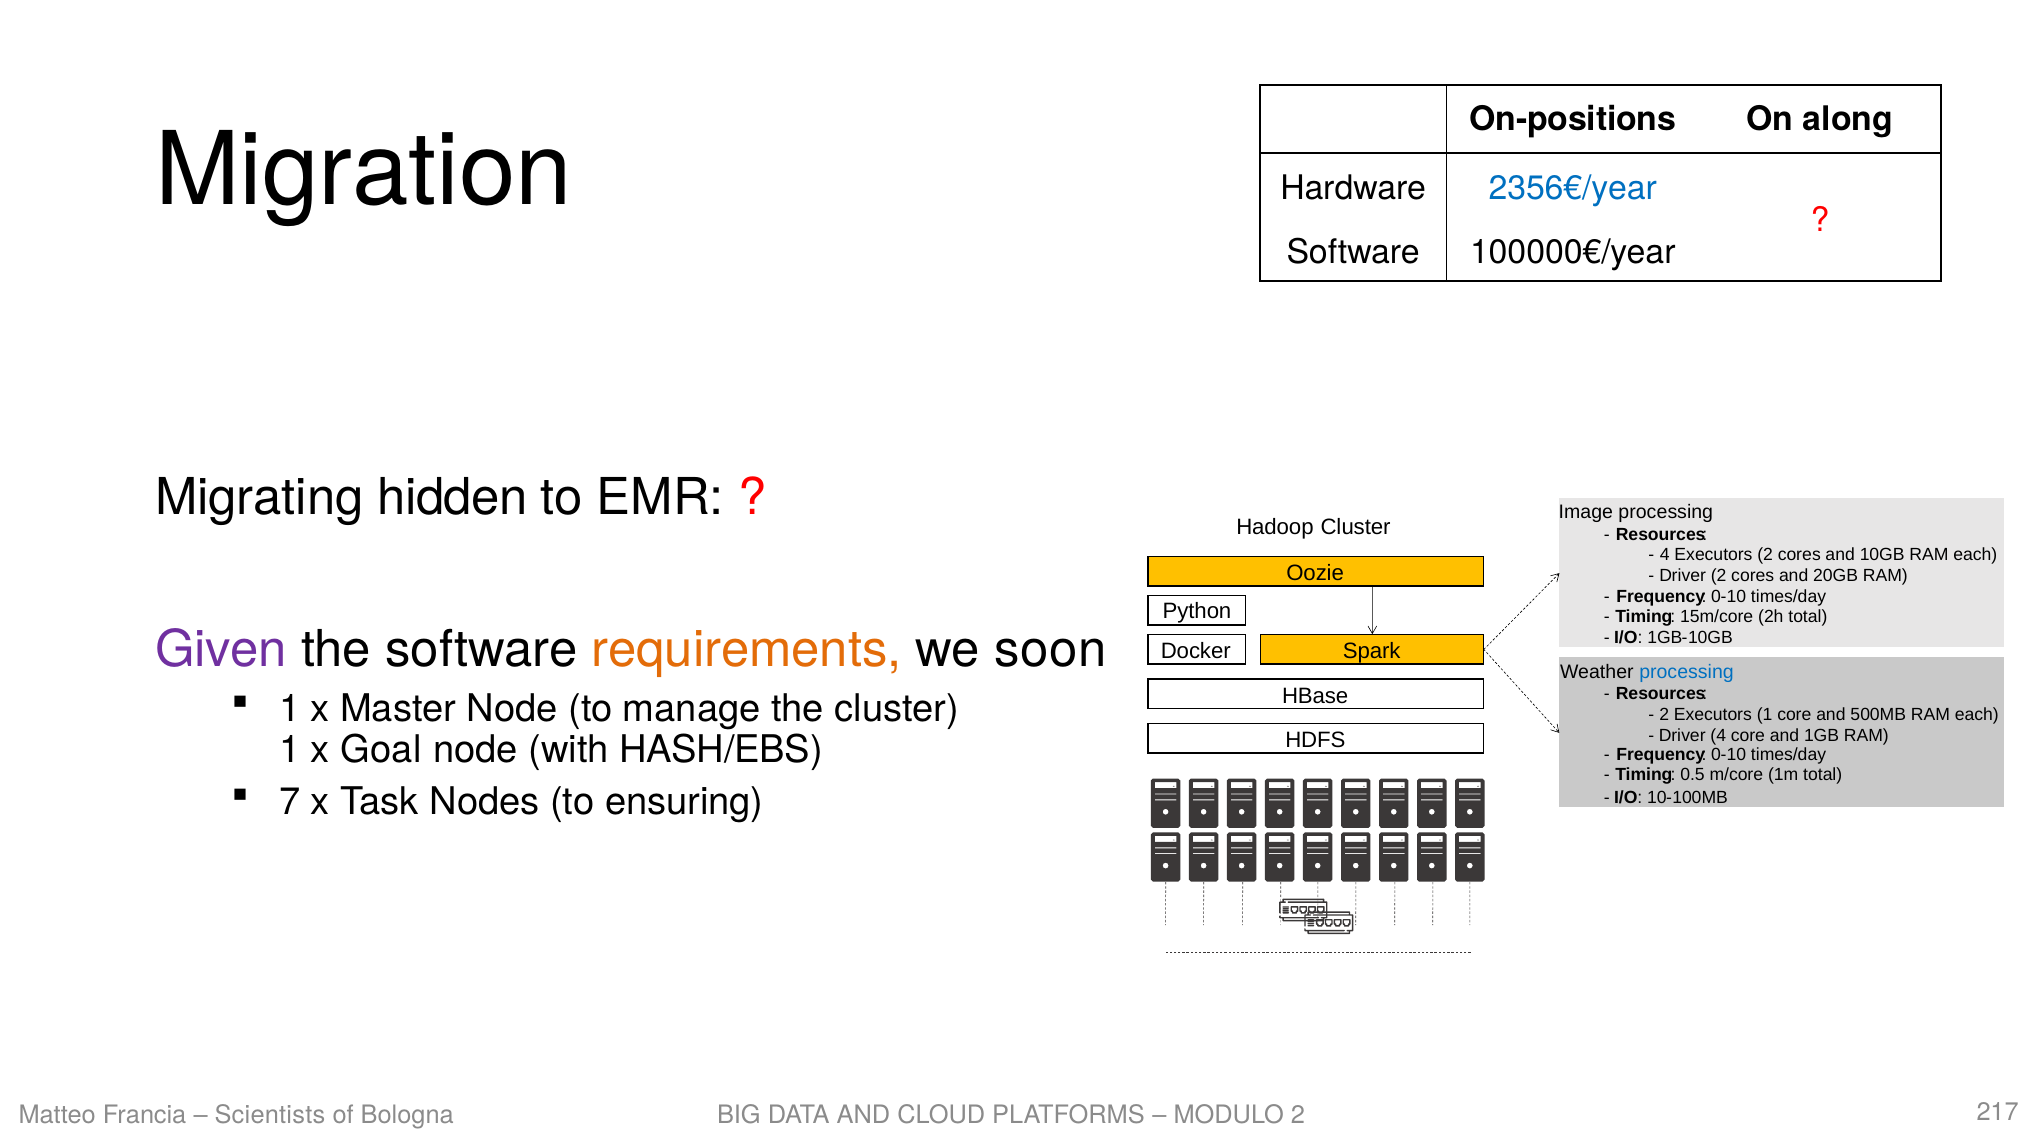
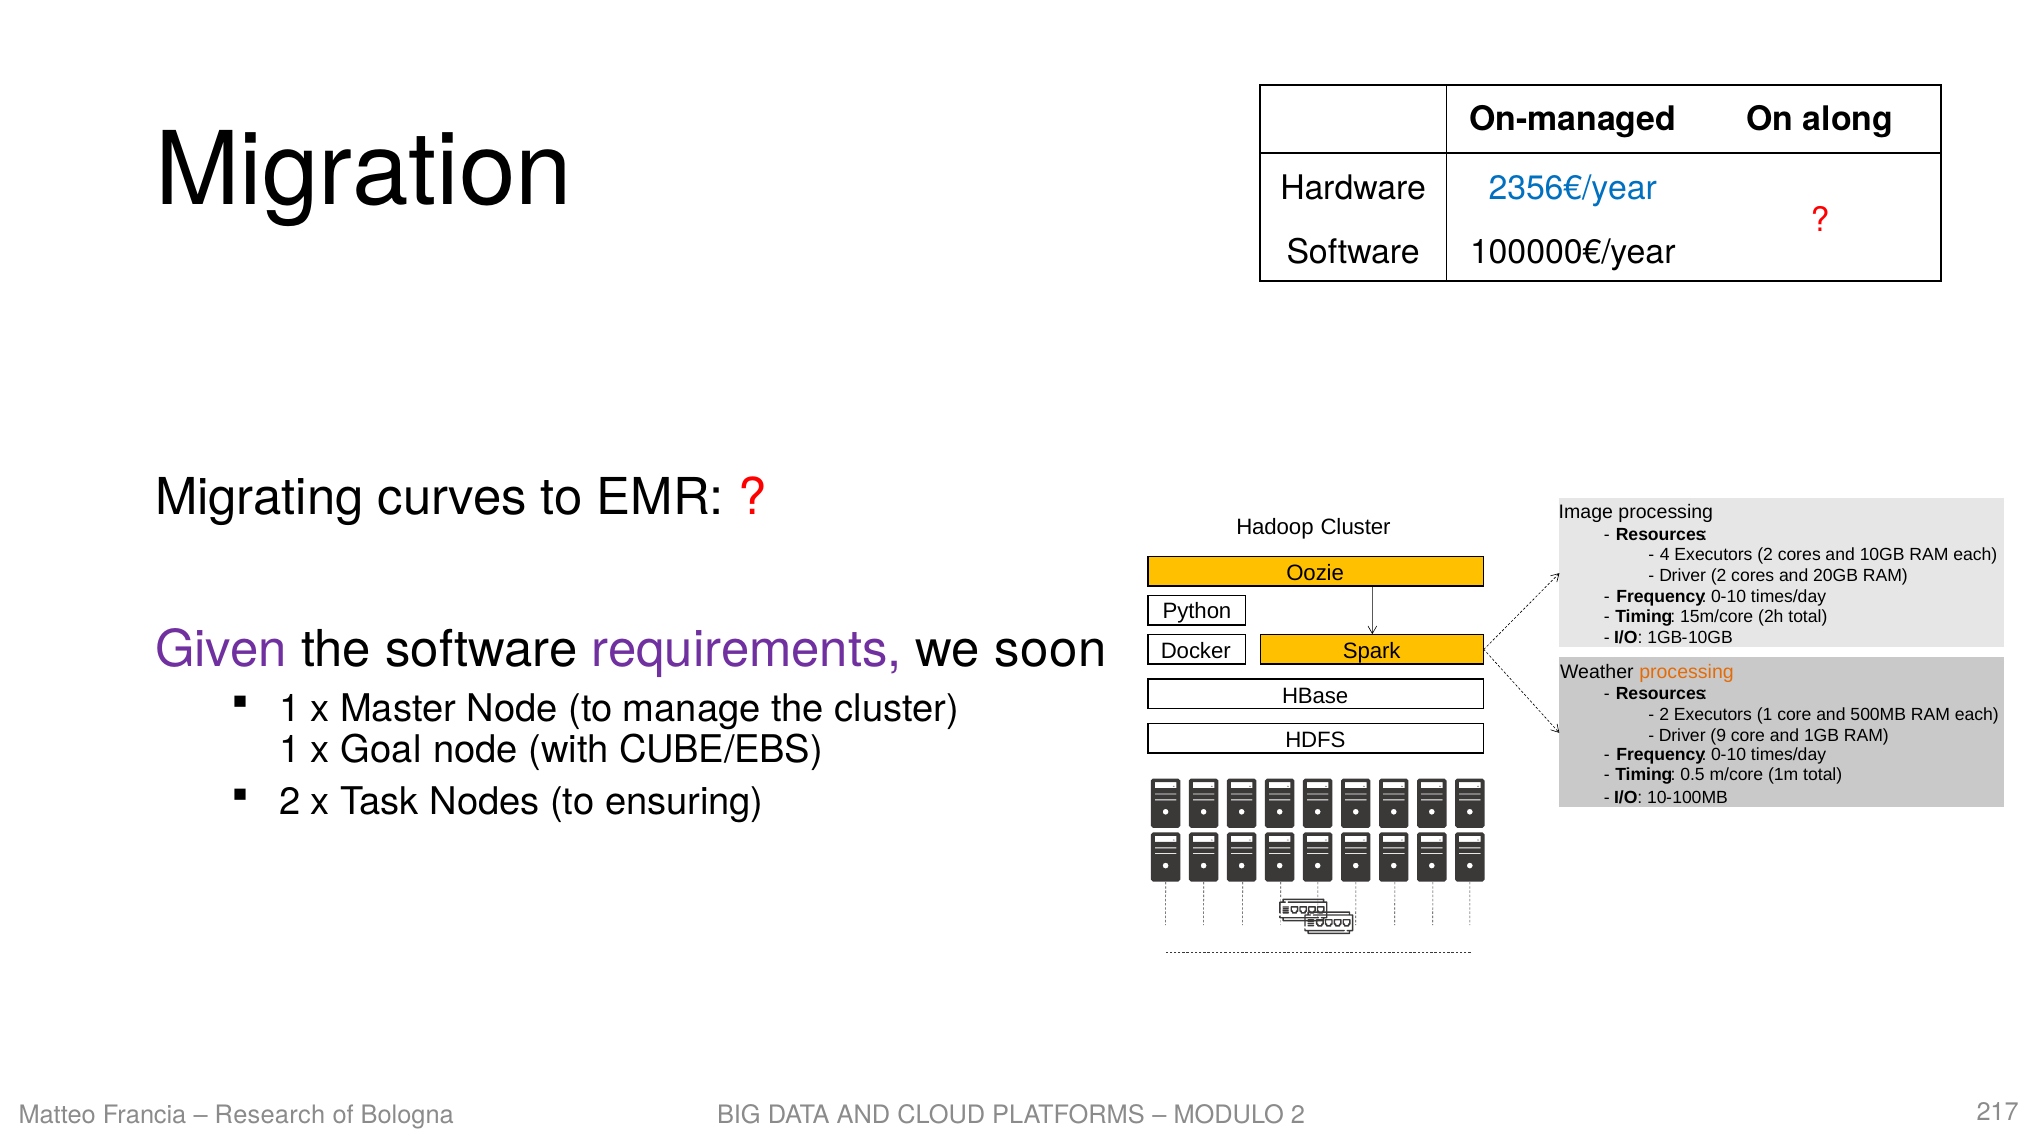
On-positions: On-positions -> On-managed (1573, 120)
hidden: hidden -> curves (452, 498)
requirements colour: orange -> purple (747, 650)
processing colour: blue -> orange (1686, 672)
Driver 4: 4 -> 9 (1718, 736)
HASH/EBS: HASH/EBS -> CUBE/EBS (721, 750)
7: 7 -> 2 (290, 802)
Scientists: Scientists -> Research (270, 1115)
